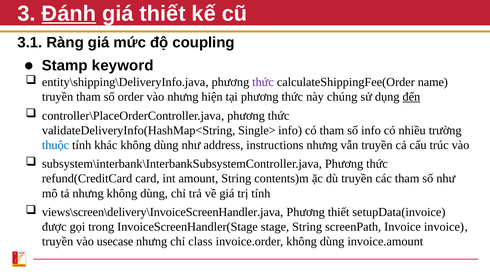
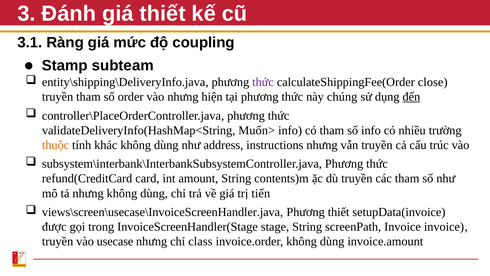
Đánh underline: present -> none (69, 14)
keyword: keyword -> subteam (123, 66)
name: name -> close (433, 82)
Single>: Single> -> Muốn> (257, 130)
thuộc colour: blue -> orange (56, 145)
trị tính: tính -> tiến (261, 193)
views\screen\delivery\InvoiceScreenHandler.java: views\screen\delivery\InvoiceScreenHandler.java -> views\screen\usecase\InvoiceScreenHandler.java (163, 212)
